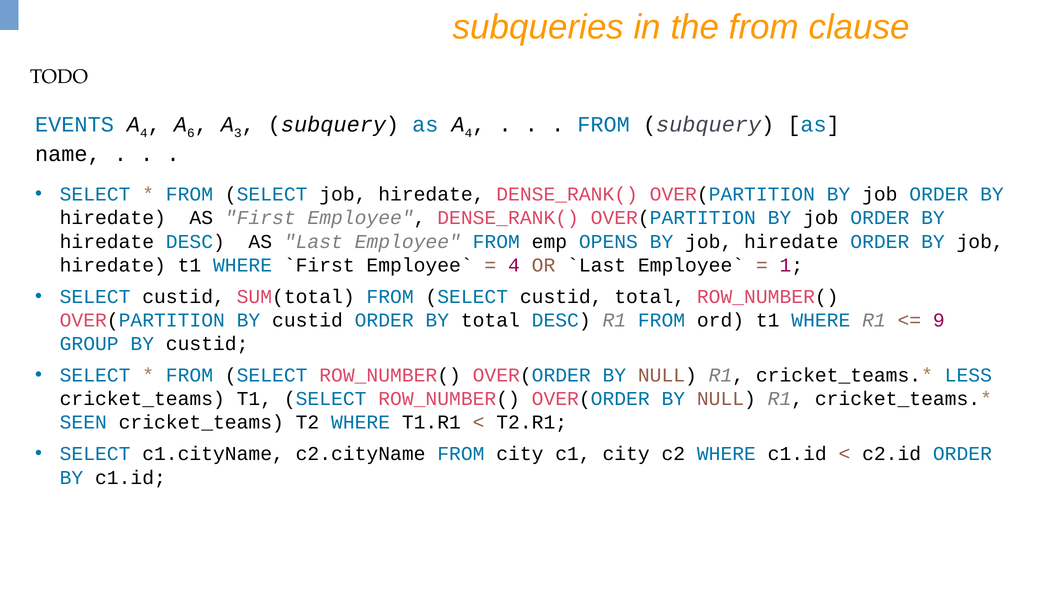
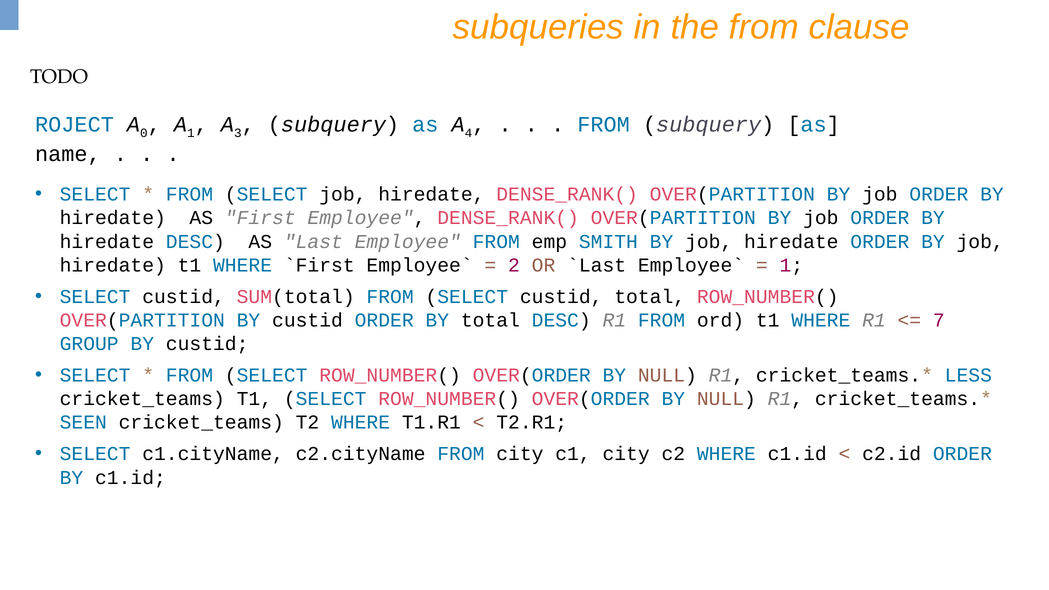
EVENTS: EVENTS -> ROJECT (74, 124)
4: 4 -> 0 (144, 133)
6: 6 -> 1 (191, 133)
OPENS: OPENS -> SMITH (608, 242)
4: 4 -> 2 (514, 265)
9: 9 -> 7 (939, 320)
